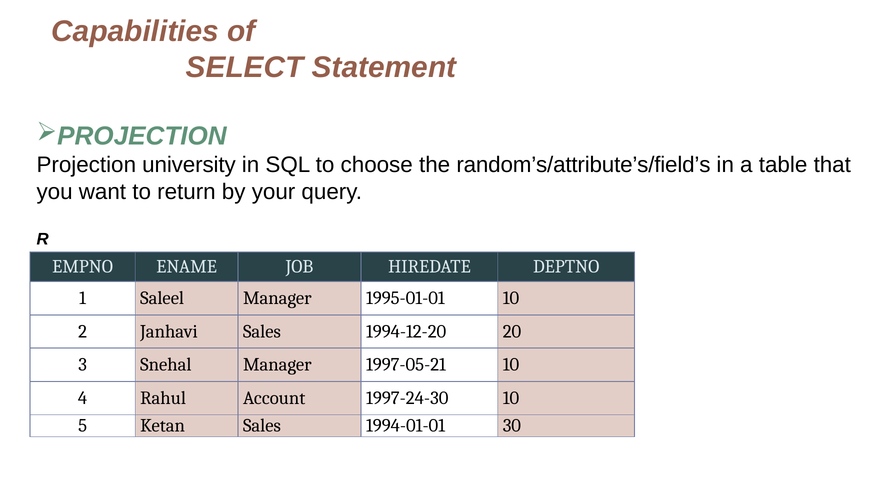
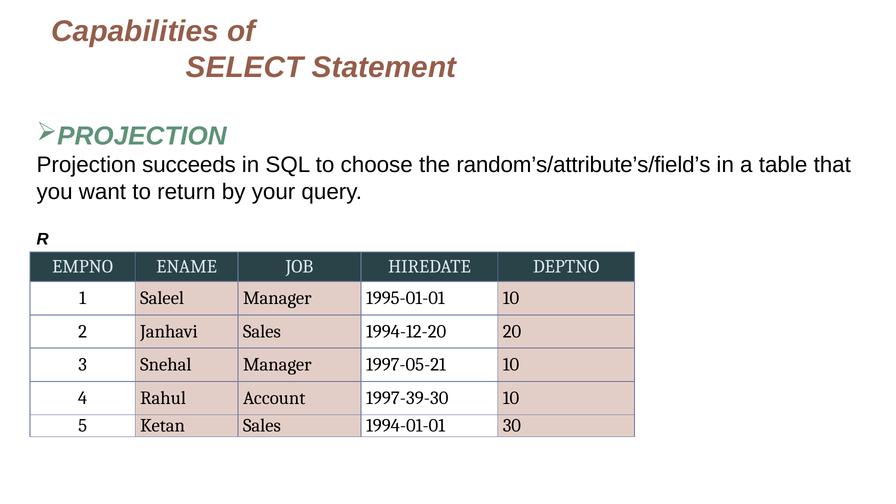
university: university -> succeeds (189, 165)
1997-24-30: 1997-24-30 -> 1997-39-30 (407, 398)
